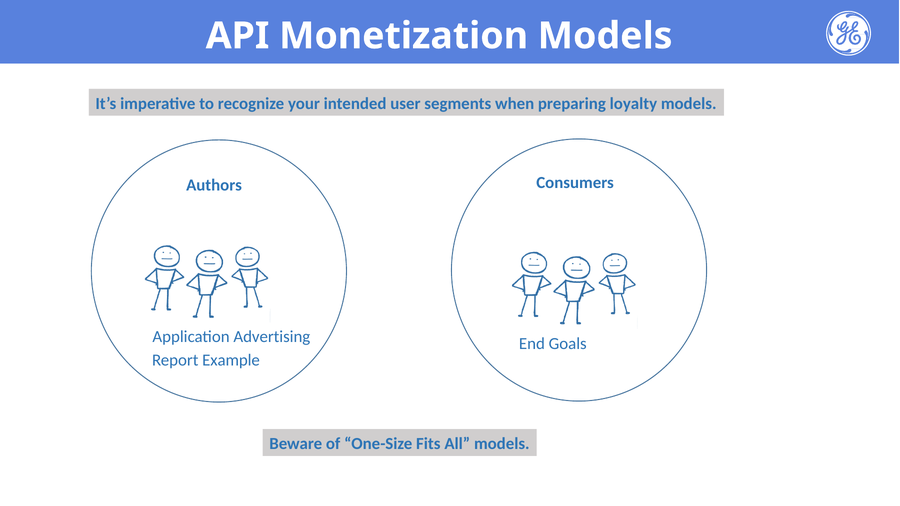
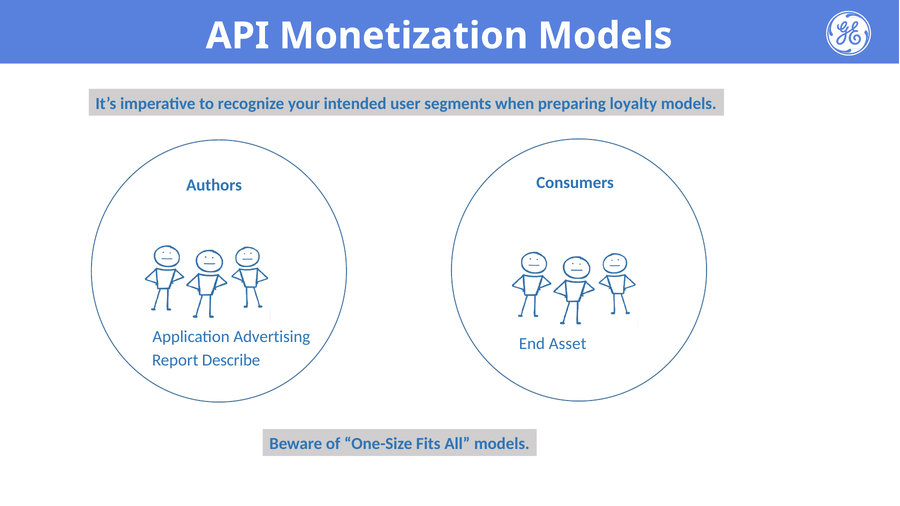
Goals: Goals -> Asset (568, 344)
Example: Example -> Describe (231, 361)
